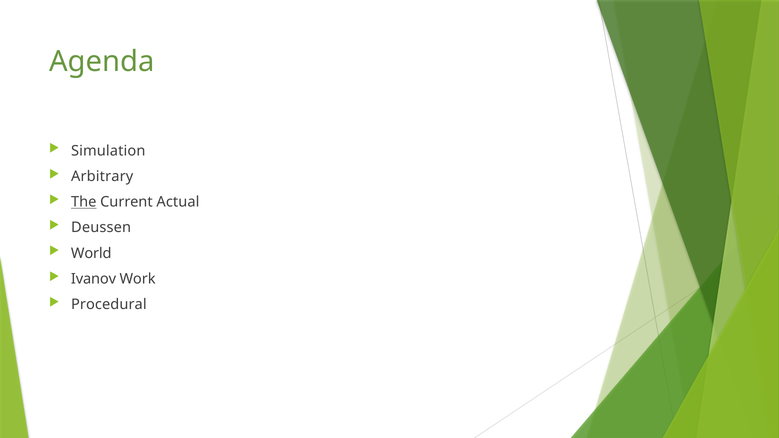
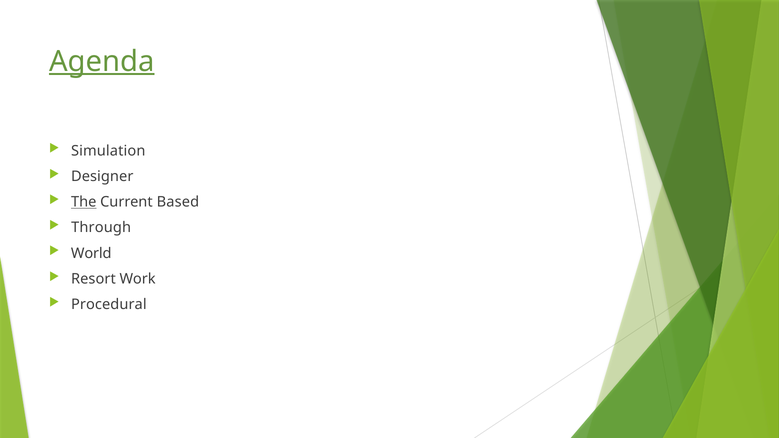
Agenda underline: none -> present (102, 61)
Arbitrary: Arbitrary -> Designer (102, 176)
Actual: Actual -> Based (178, 202)
Deussen: Deussen -> Through (101, 228)
Ivanov: Ivanov -> Resort (93, 279)
